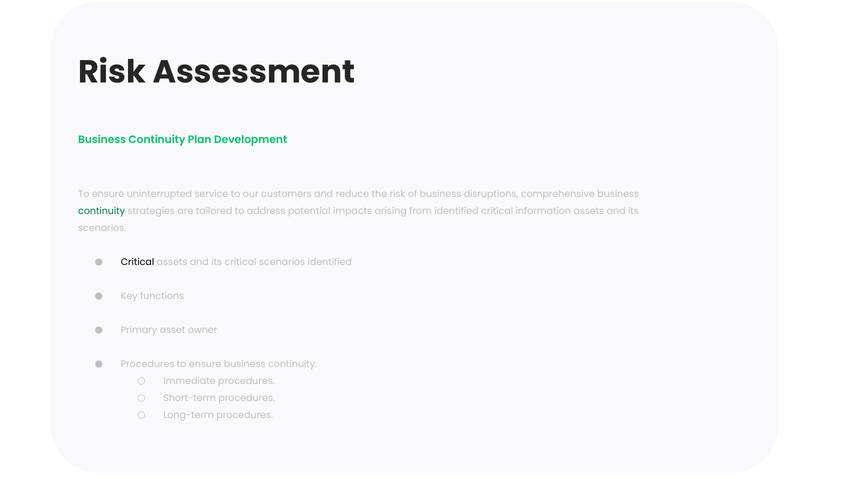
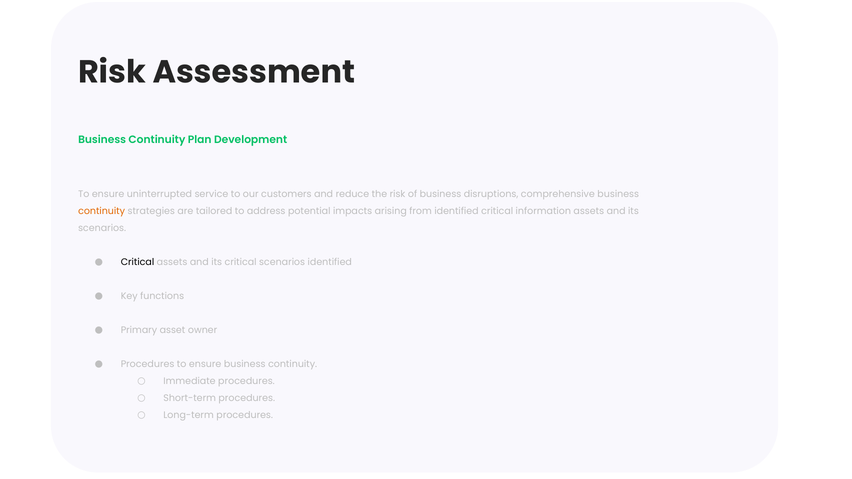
continuity colour: green -> orange (102, 211)
